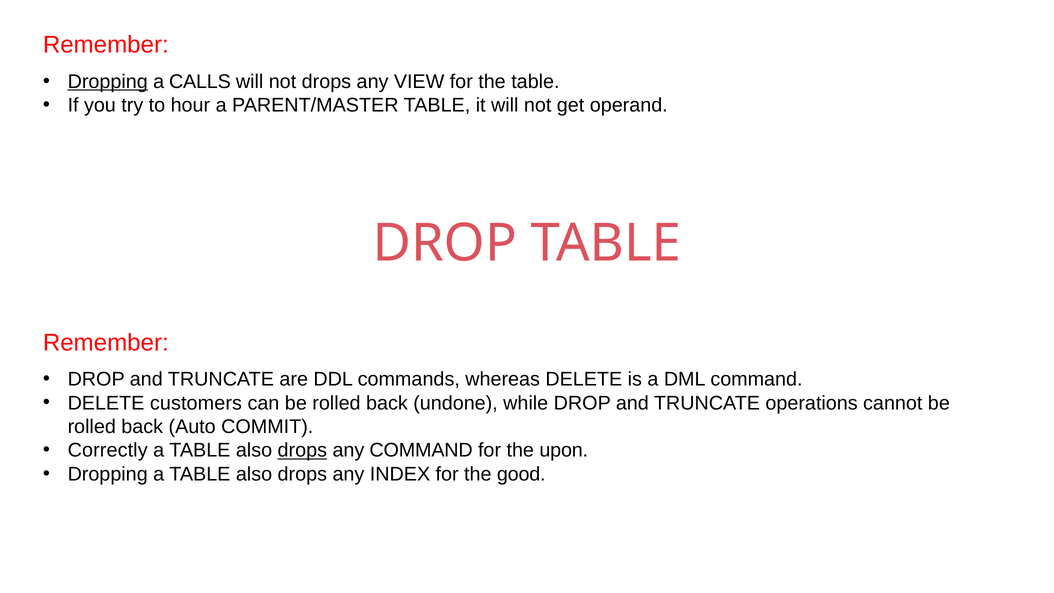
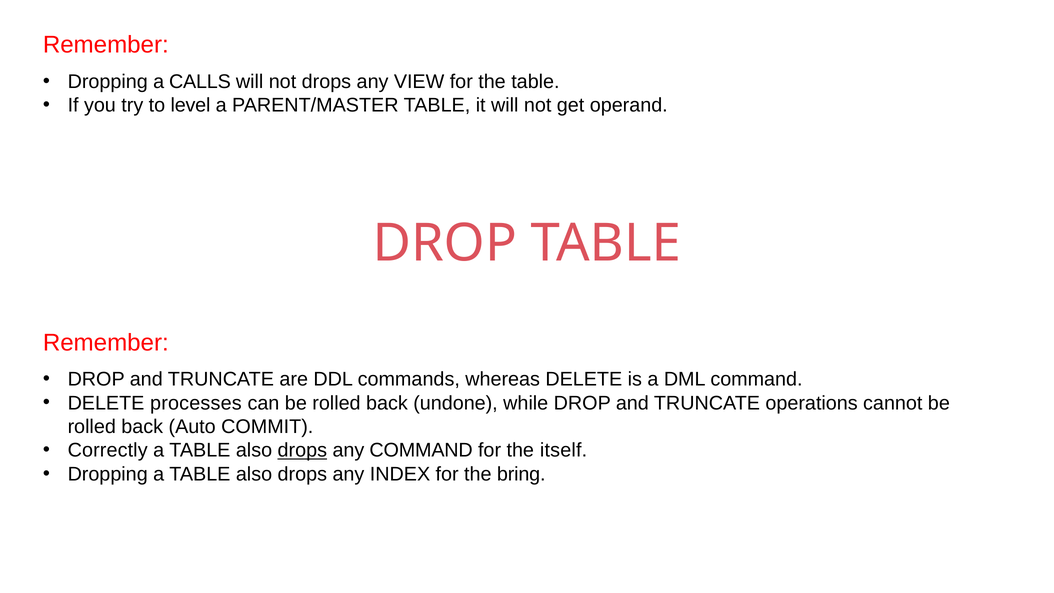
Dropping underline: present -> none (108, 82)
hour: hour -> level (190, 105)
customers: customers -> processes (196, 403)
upon: upon -> itself (564, 450)
good: good -> bring (521, 474)
